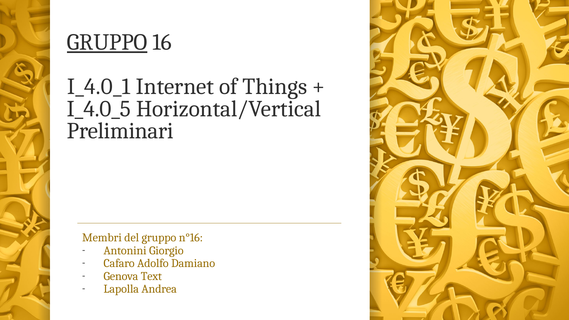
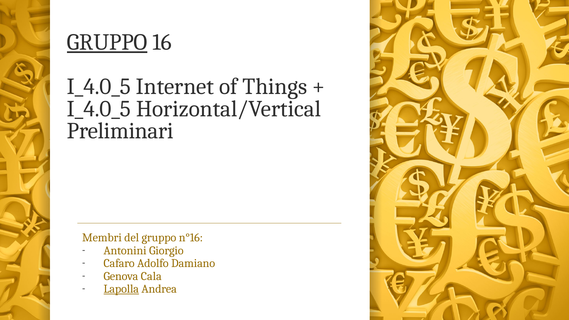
I_4.0_1: I_4.0_1 -> I_4.0_5 (99, 87)
Text: Text -> Cala (151, 276)
Lapolla underline: none -> present (121, 289)
